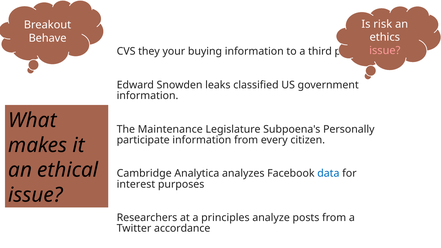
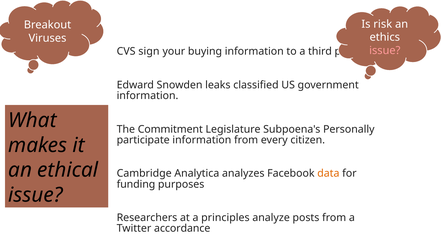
Behave: Behave -> Viruses (48, 38)
they: they -> sign (149, 52)
Maintenance: Maintenance -> Commitment (170, 129)
data colour: blue -> orange (328, 174)
interest: interest -> funding (136, 184)
